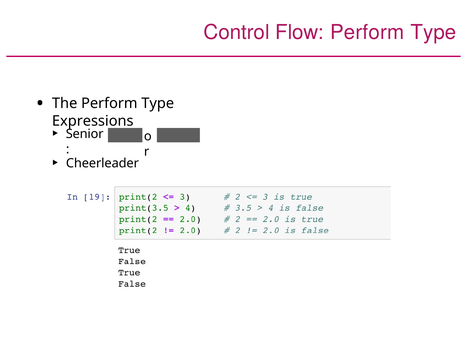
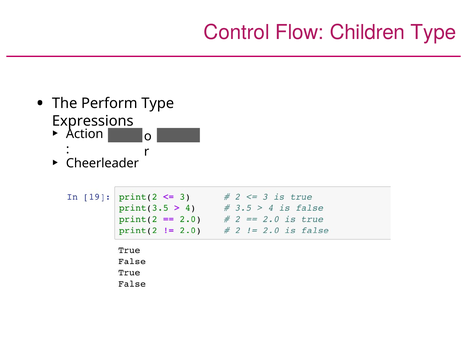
Flow Perform: Perform -> Children (367, 32)
Senior: Senior -> Action (85, 134)
